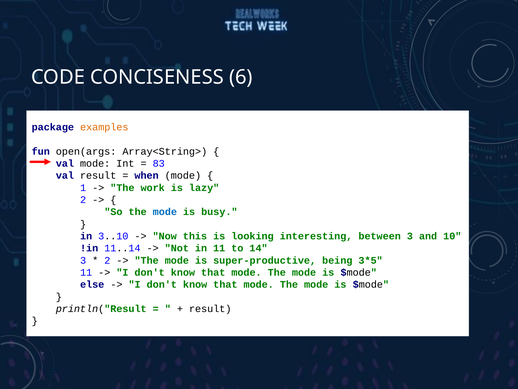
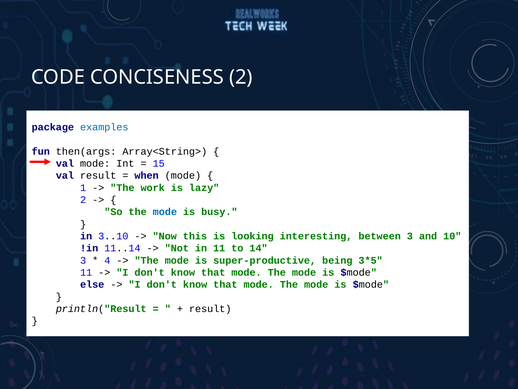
CONCISENESS 6: 6 -> 2 (241, 77)
examples colour: orange -> blue (104, 127)
open(args: open(args -> then(args (86, 151)
83: 83 -> 15 (159, 163)
2: 2 -> 4 (107, 260)
